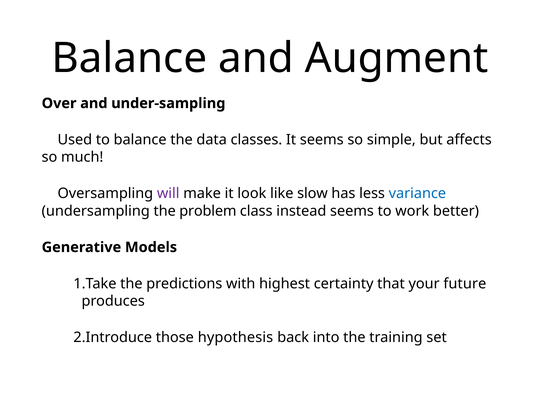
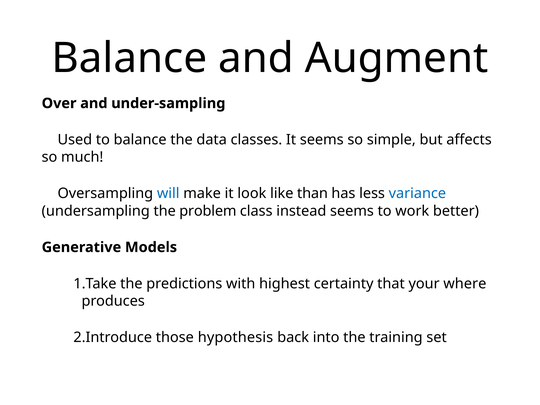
will colour: purple -> blue (168, 193)
slow: slow -> than (313, 193)
future: future -> where (465, 284)
